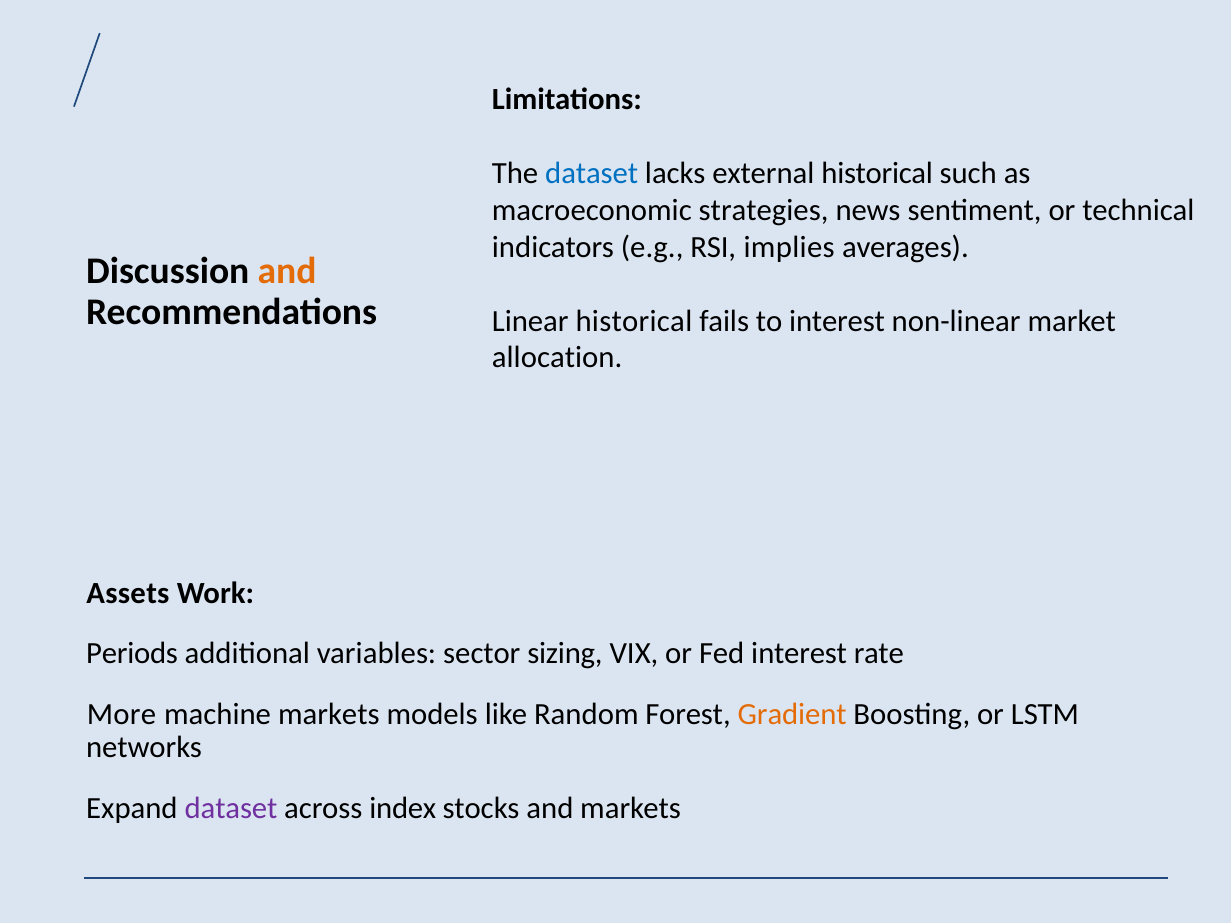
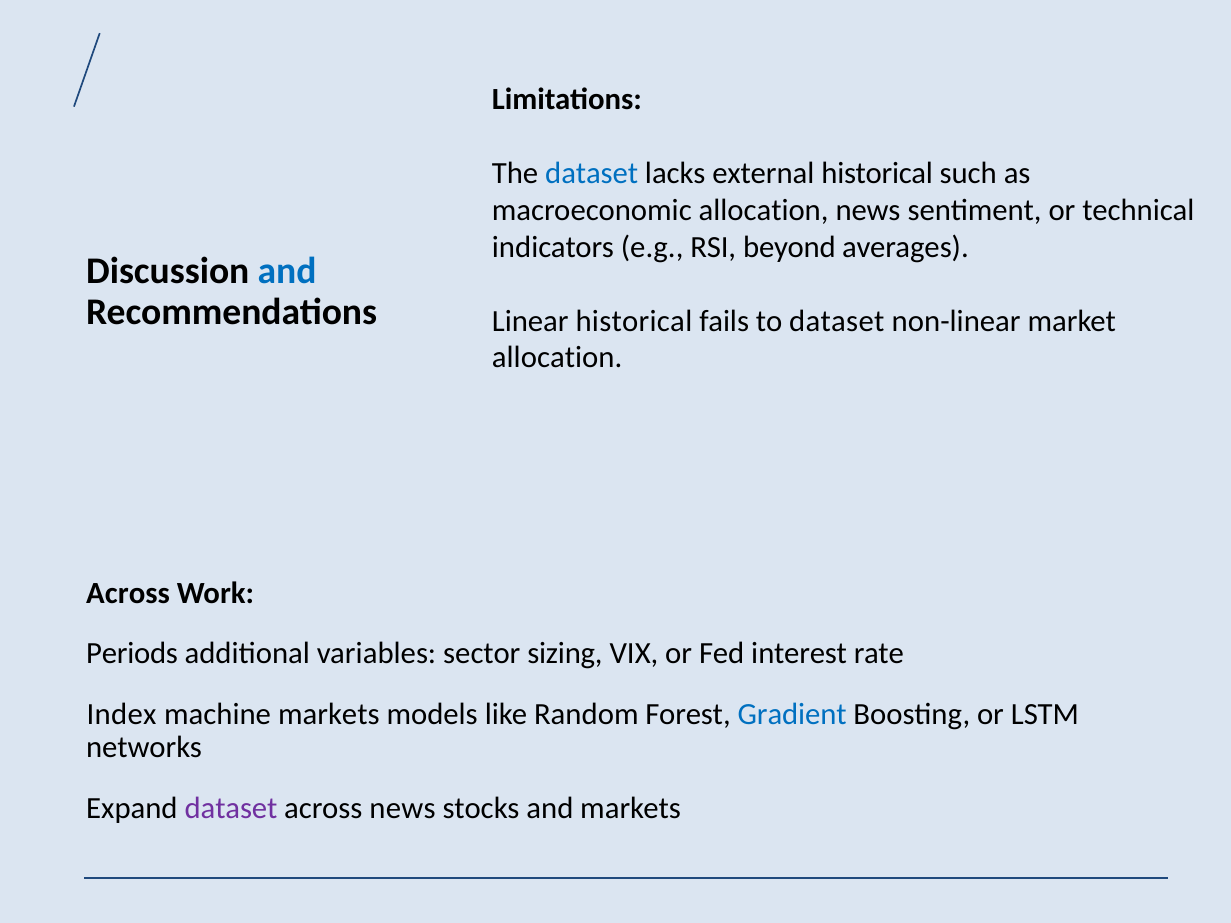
macroeconomic strategies: strategies -> allocation (764, 210)
implies: implies -> beyond (789, 247)
and colour: orange -> blue (287, 271)
to interest: interest -> dataset (837, 321)
Assets: Assets -> Across (128, 593)
More: More -> Index (122, 714)
Gradient colour: orange -> blue (792, 714)
across index: index -> news (403, 808)
